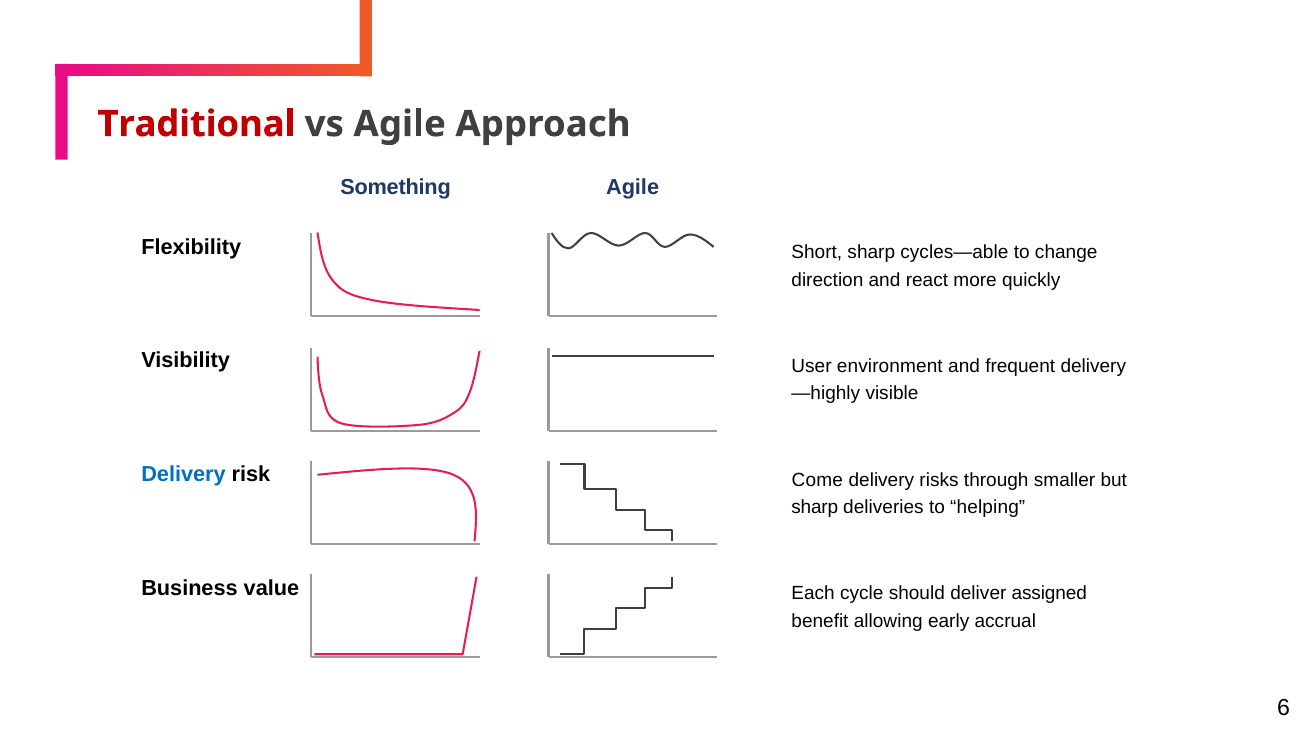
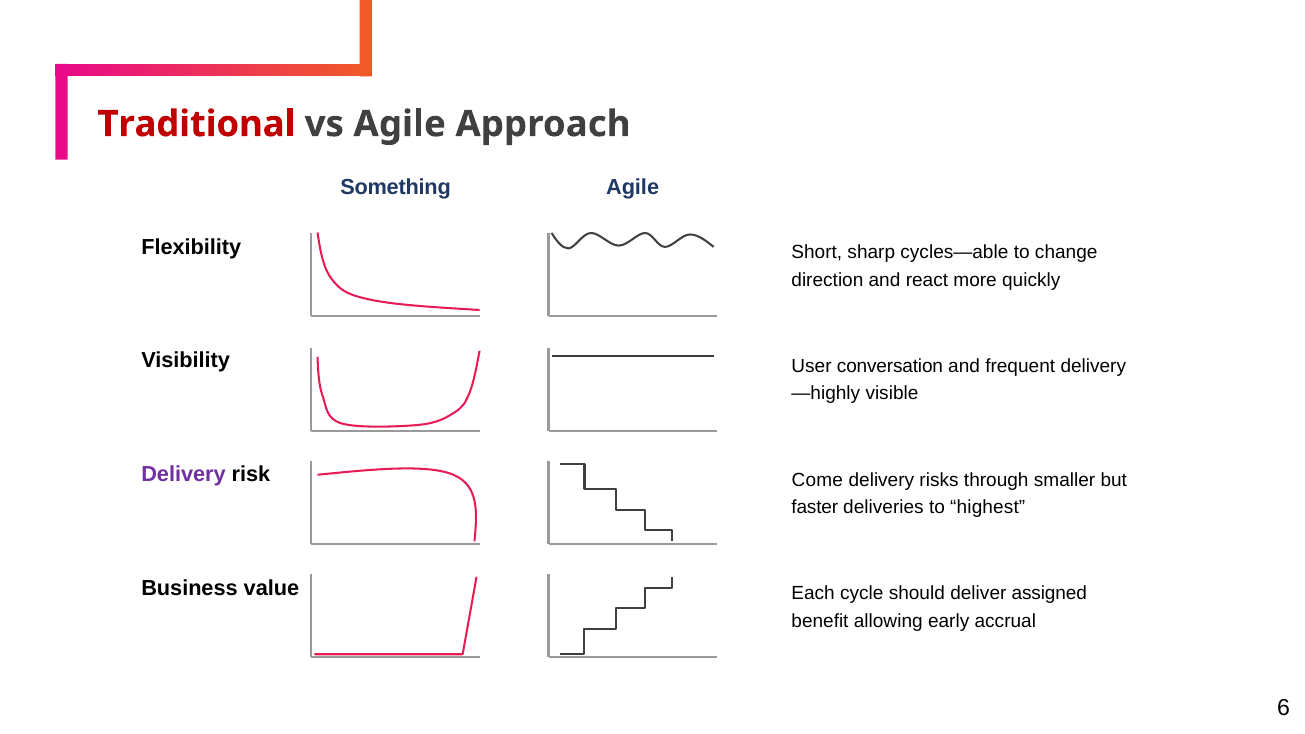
environment: environment -> conversation (890, 366)
Delivery colour: blue -> purple (183, 475)
sharp: sharp -> faster (815, 507)
helping: helping -> highest (988, 507)
